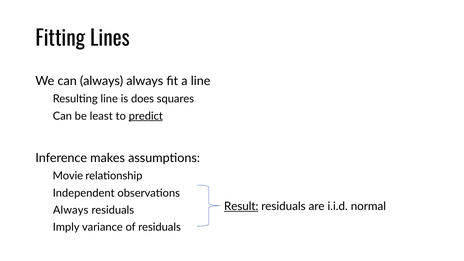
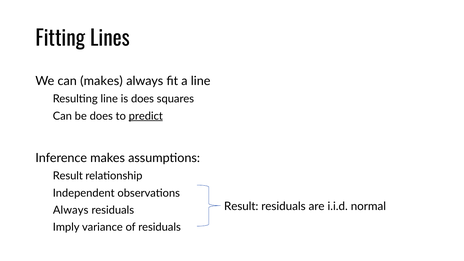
can always: always -> makes (101, 81)
be least: least -> does (101, 116)
Movie: Movie -> Result (68, 176)
Result underline: present -> none (241, 206)
